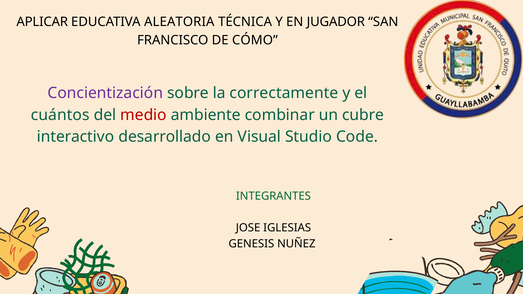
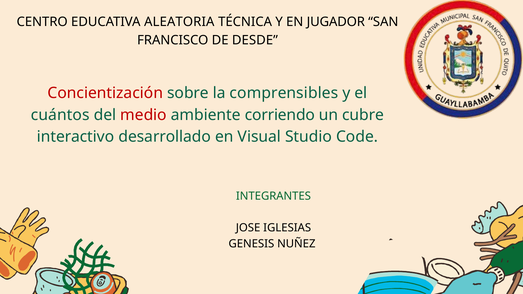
APLICAR: APLICAR -> CENTRO (42, 22)
CÓMO: CÓMO -> DESDE (255, 40)
Concientización colour: purple -> red (105, 93)
correctamente: correctamente -> comprensibles (284, 93)
combinar: combinar -> corriendo (280, 115)
